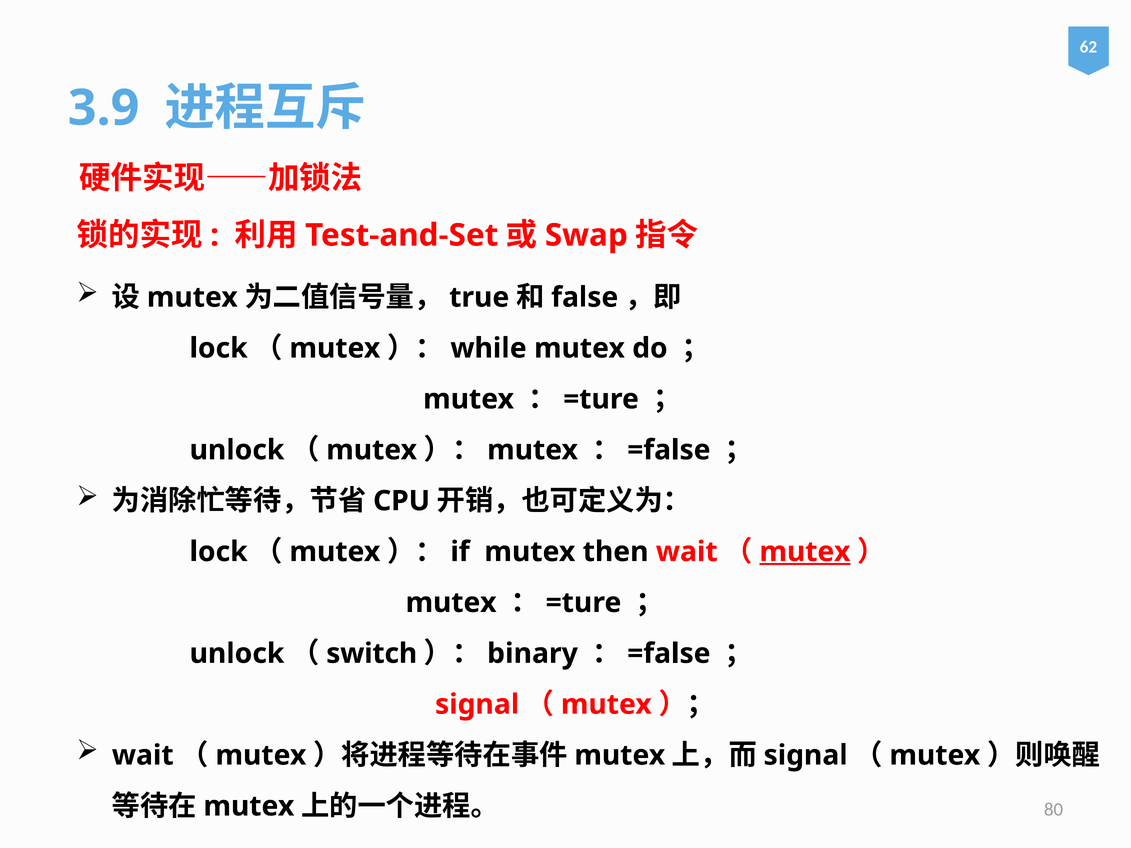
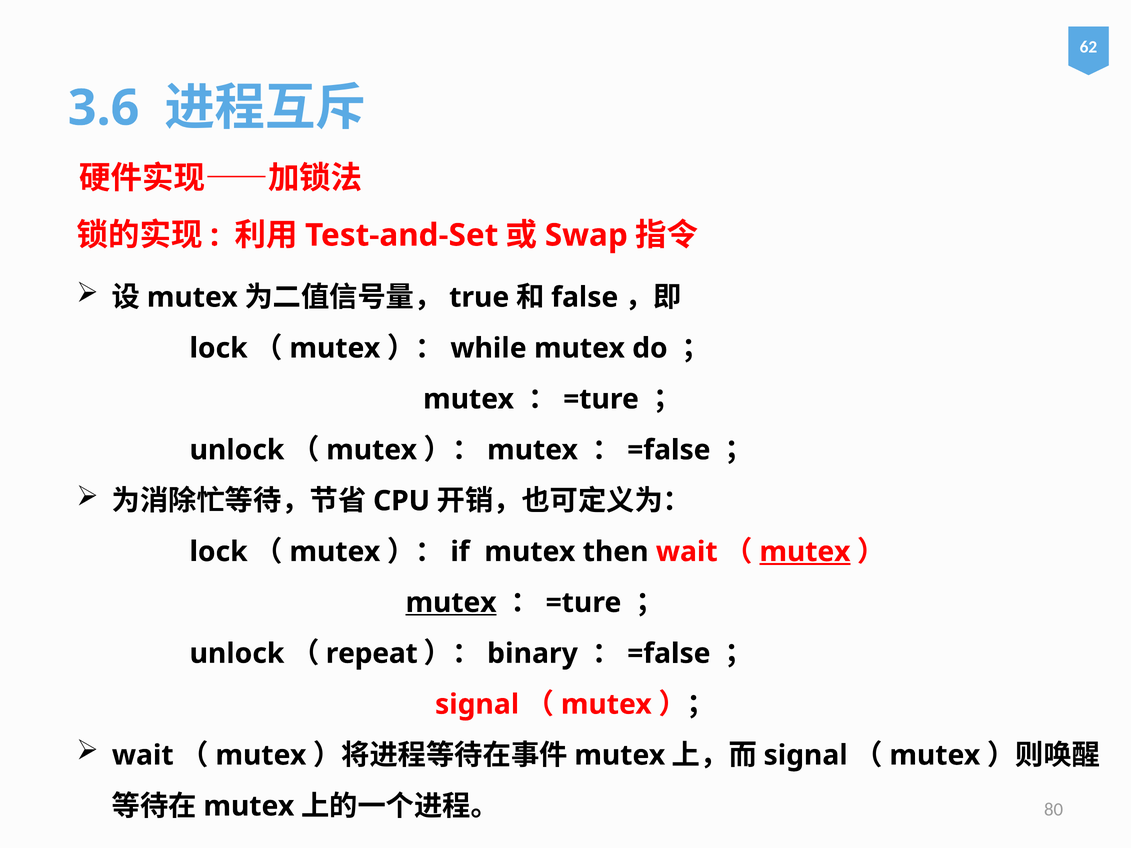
3.9: 3.9 -> 3.6 (104, 108)
mutex underline: none -> present (451, 603)
switch: switch -> repeat (372, 654)
